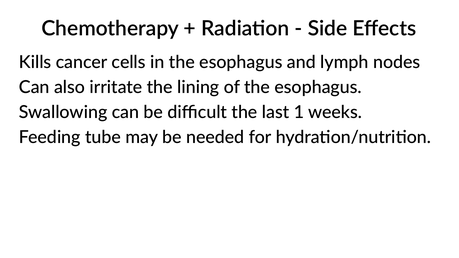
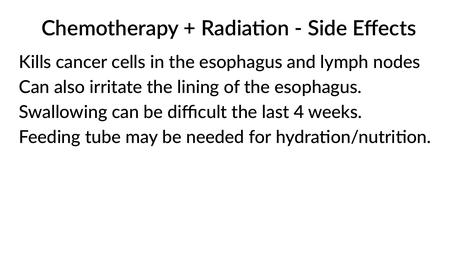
1: 1 -> 4 (299, 112)
